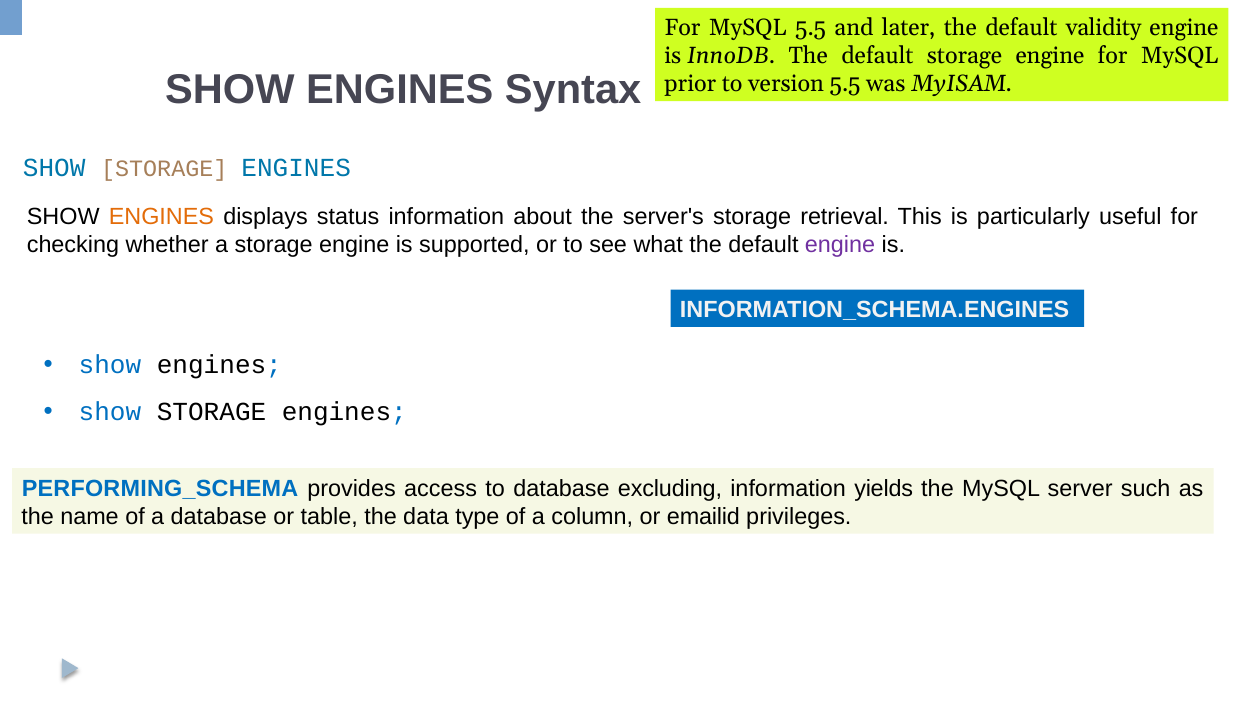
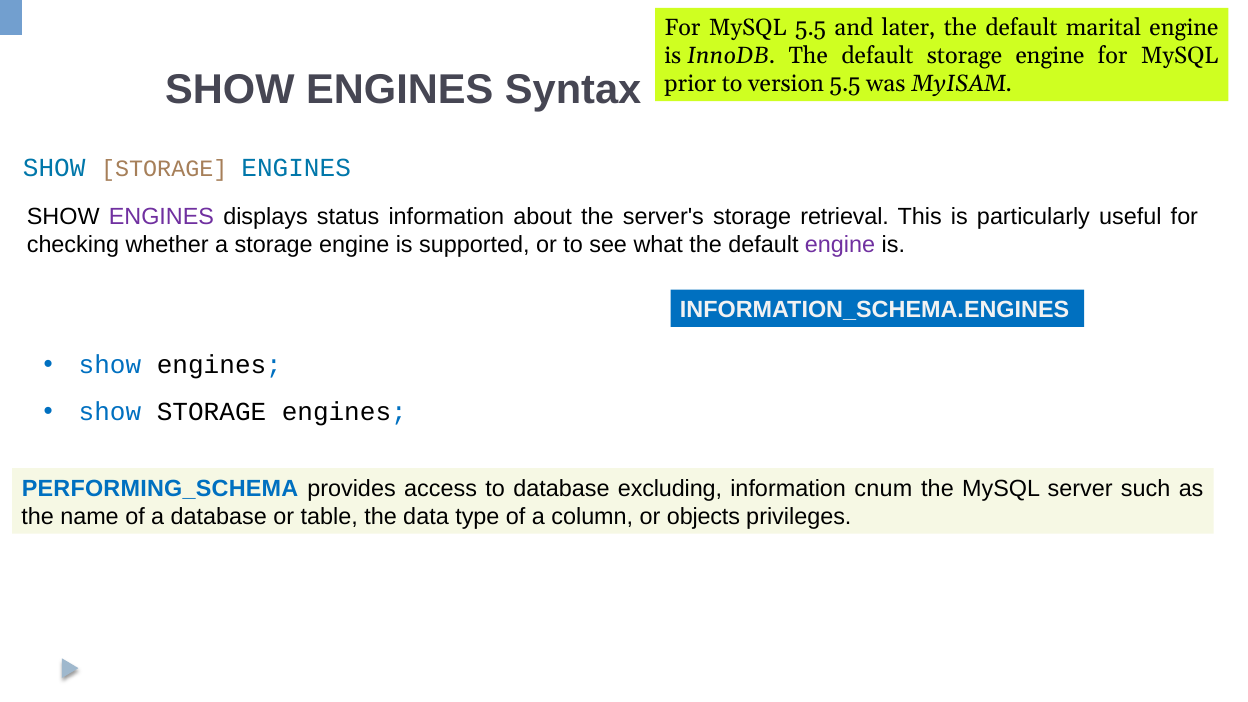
validity: validity -> marital (1104, 28)
ENGINES colour: orange -> purple (161, 217)
yields: yields -> cnum (883, 488)
emailid: emailid -> objects (703, 517)
